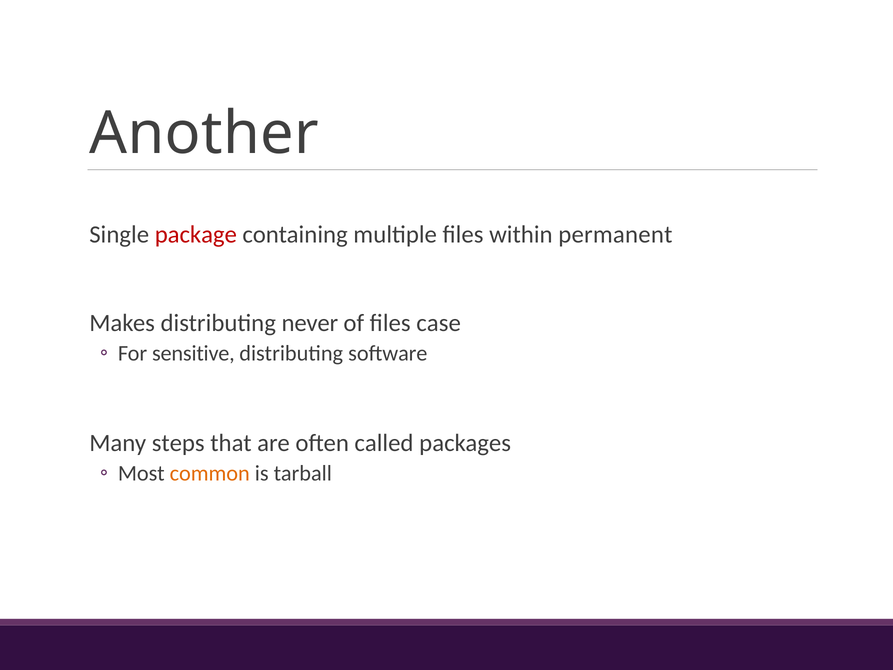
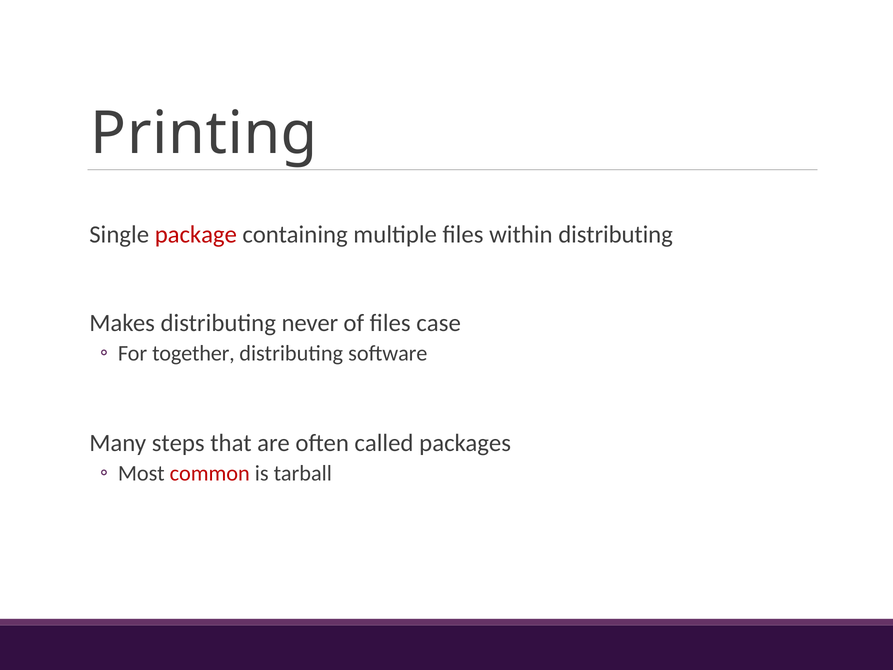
Another: Another -> Printing (204, 133)
within permanent: permanent -> distributing (616, 235)
sensitive: sensitive -> together (193, 353)
common colour: orange -> red (210, 473)
